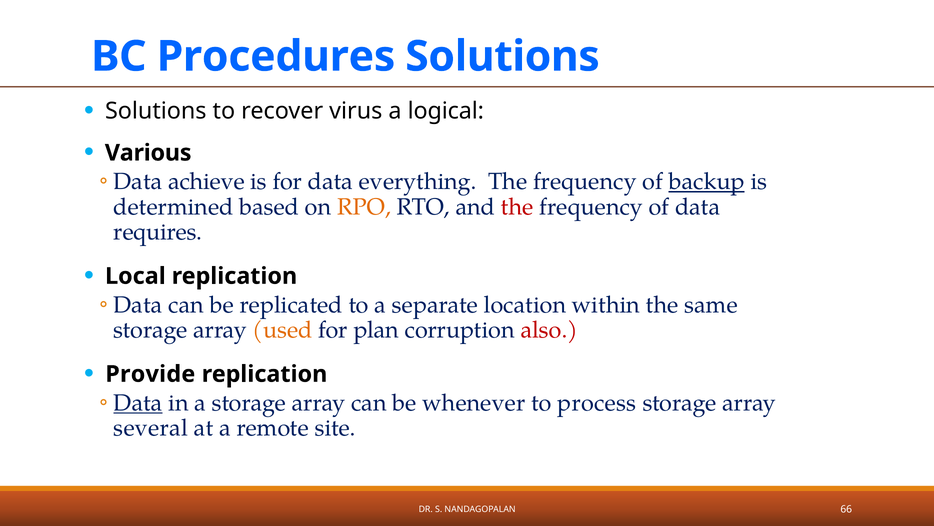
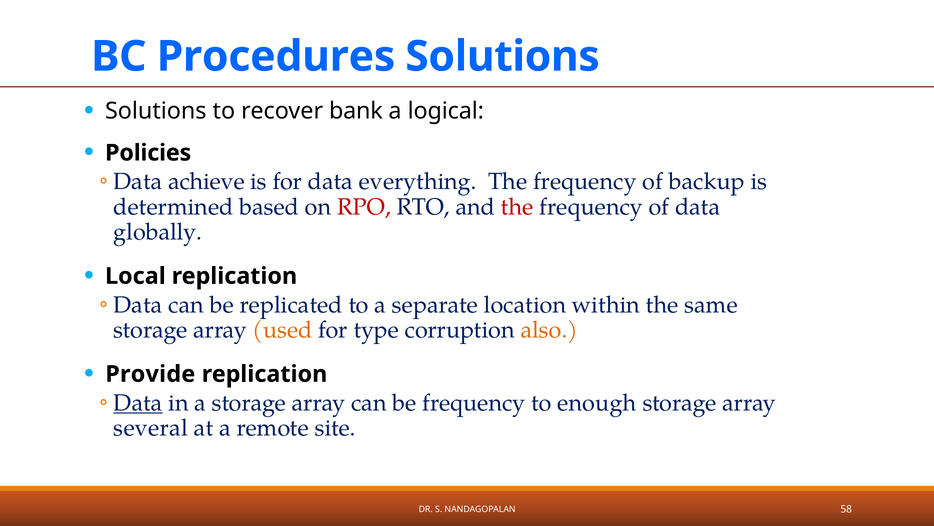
virus: virus -> bank (356, 111)
Various: Various -> Policies (148, 153)
backup underline: present -> none (707, 181)
RPO colour: orange -> red (364, 207)
requires: requires -> globally (158, 232)
plan: plan -> type (376, 330)
also colour: red -> orange (549, 330)
be whenever: whenever -> frequency (474, 402)
process: process -> enough (597, 402)
66: 66 -> 58 (846, 509)
